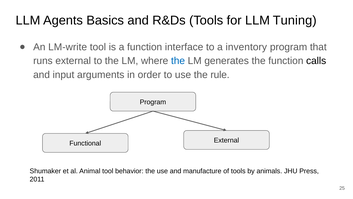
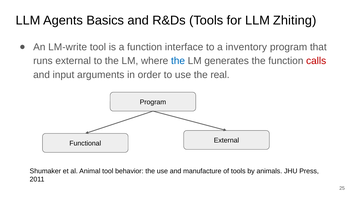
Tuning: Tuning -> Zhiting (295, 20)
calls colour: black -> red (316, 61)
rule: rule -> real (220, 75)
